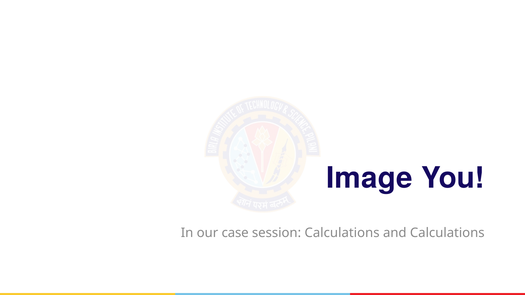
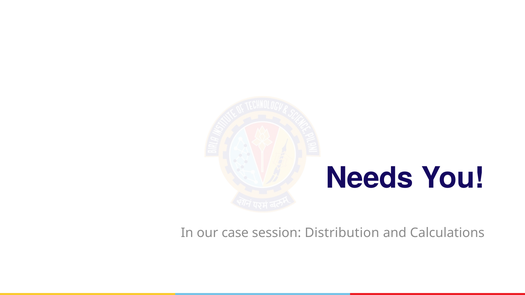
Image: Image -> Needs (370, 178)
session Calculations: Calculations -> Distribution (342, 233)
